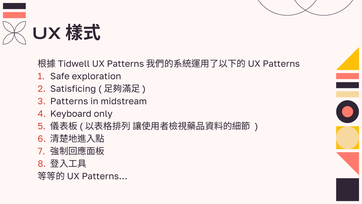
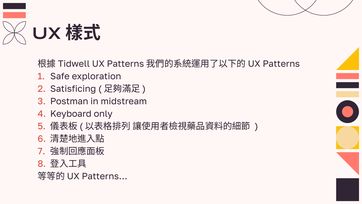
Patterns: Patterns -> Postman (69, 101)
